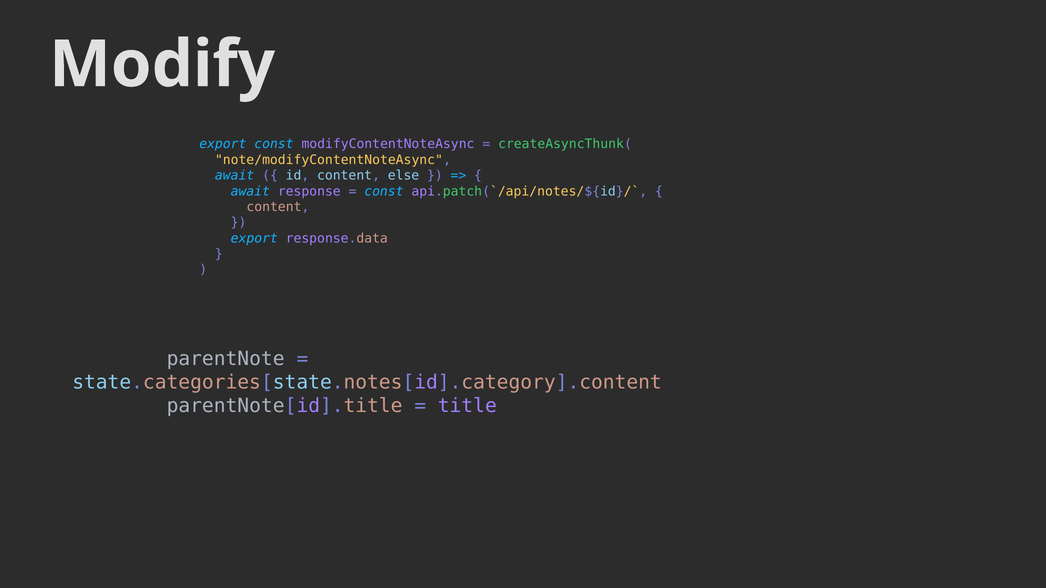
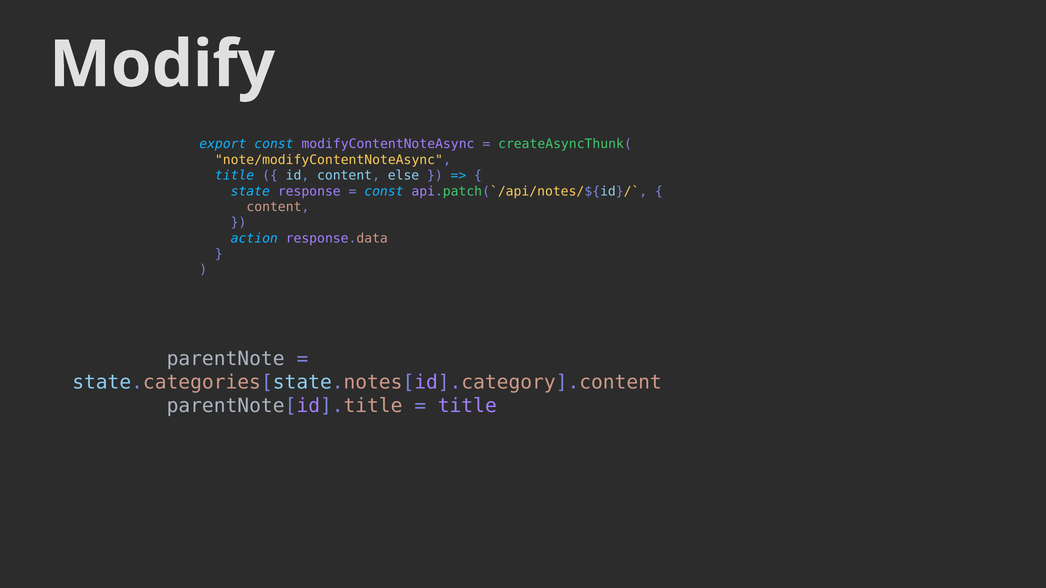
await: await -> title (235, 176)
await: await -> state (250, 191)
export: export -> action (254, 238)
